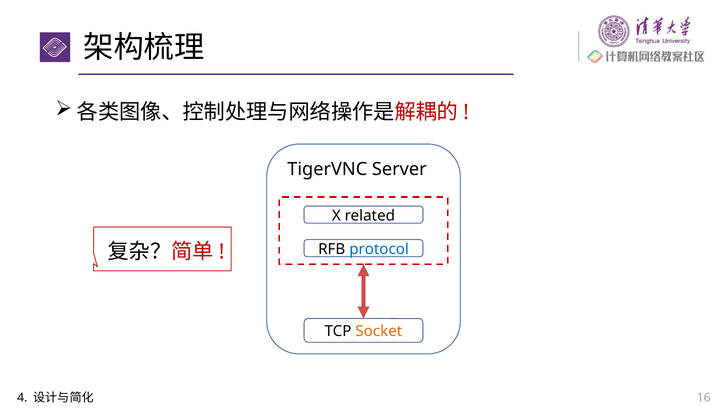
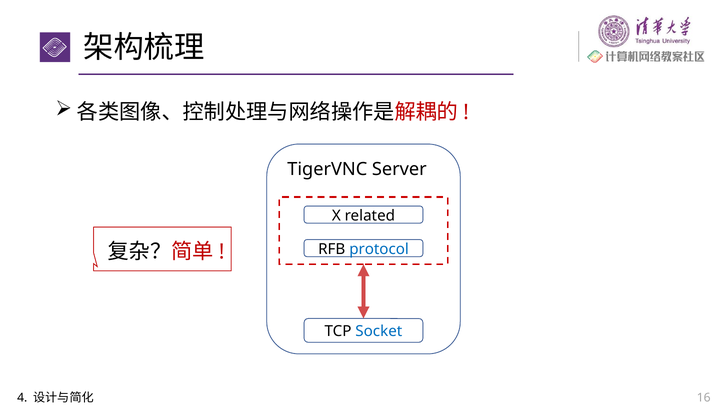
Socket colour: orange -> blue (379, 331)
